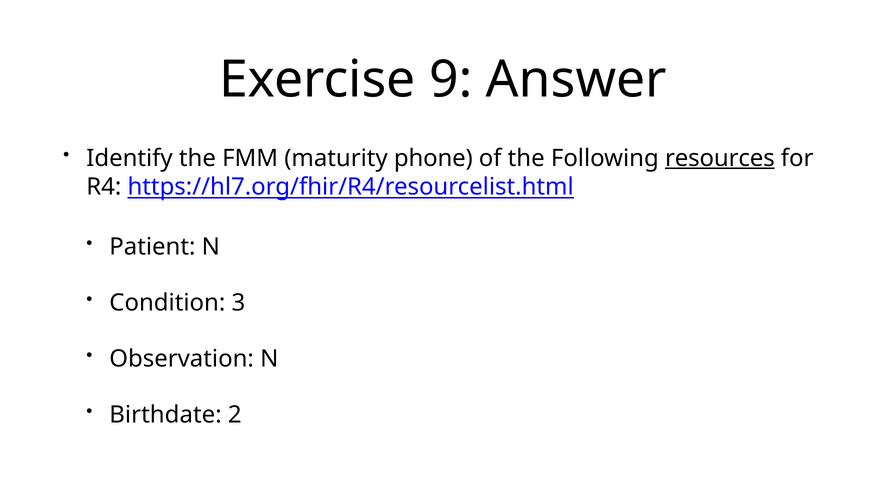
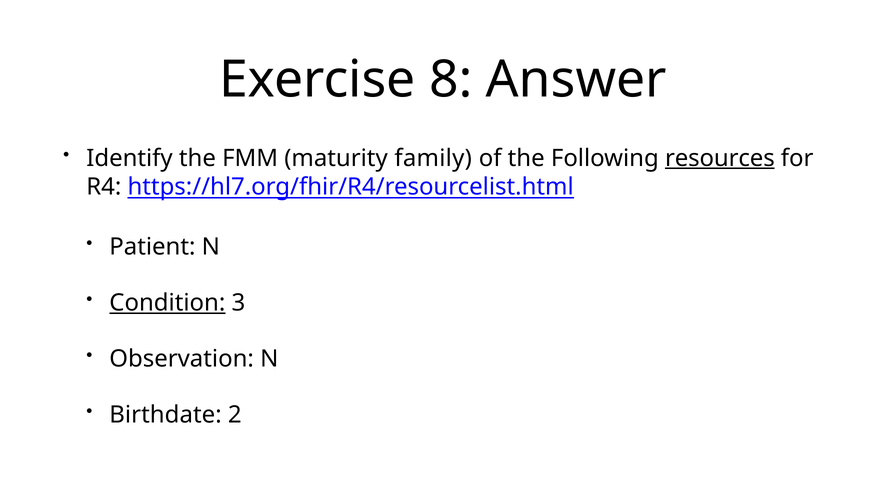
9: 9 -> 8 (451, 80)
phone: phone -> family (433, 158)
Condition underline: none -> present (167, 303)
